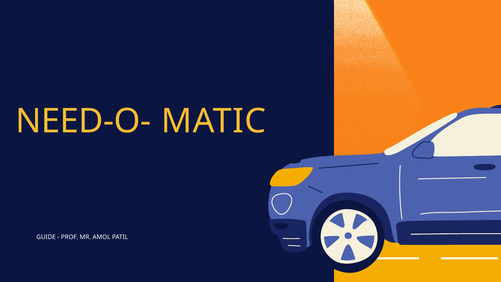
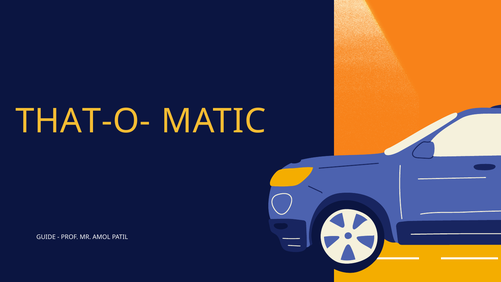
NEED-O-: NEED-O- -> THAT-O- (83, 121)
